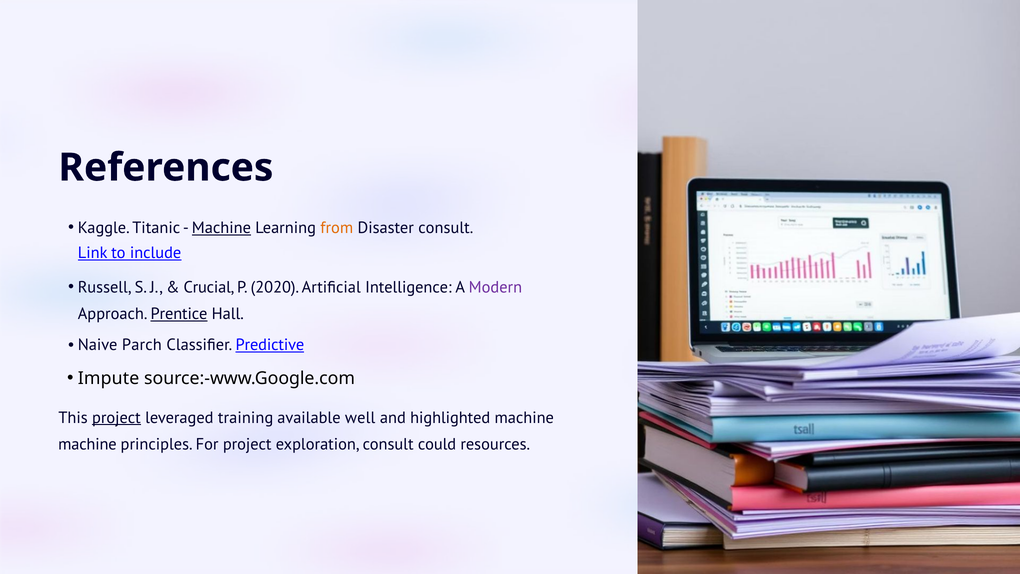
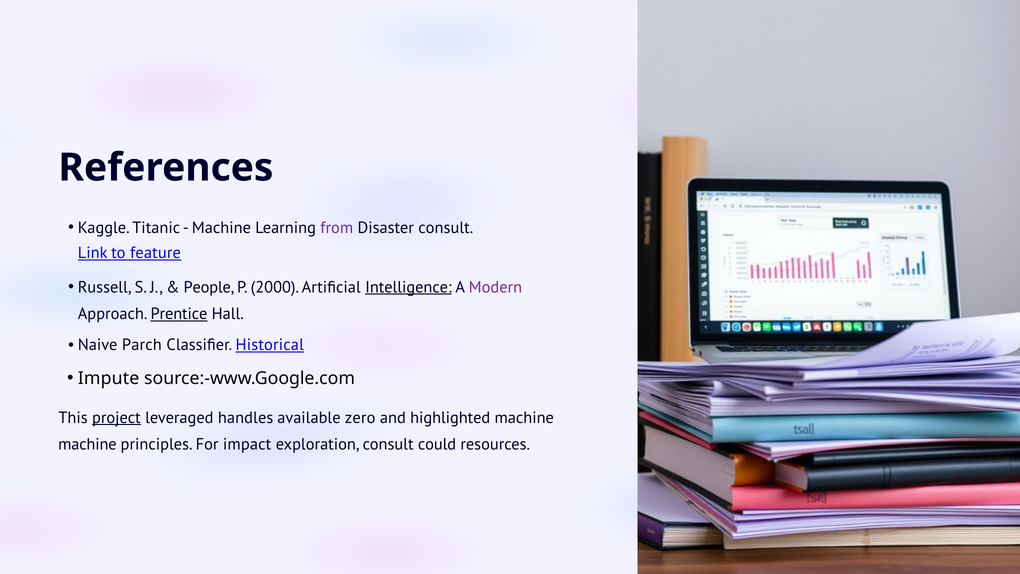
Machine underline: present -> none (221, 228)
from colour: orange -> purple (337, 228)
include: include -> feature (156, 253)
Crucial: Crucial -> People (209, 287)
2020: 2020 -> 2000 (275, 287)
Intelligence underline: none -> present (408, 287)
Predictive: Predictive -> Historical (270, 345)
training: training -> handles (246, 418)
well: well -> zero (360, 418)
For project: project -> impact (247, 444)
